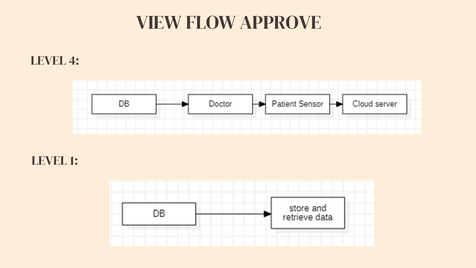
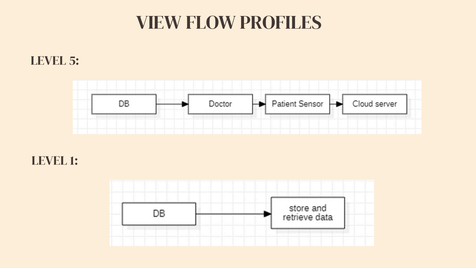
APPROVE: APPROVE -> PROFILES (281, 23)
4: 4 -> 5 (74, 61)
